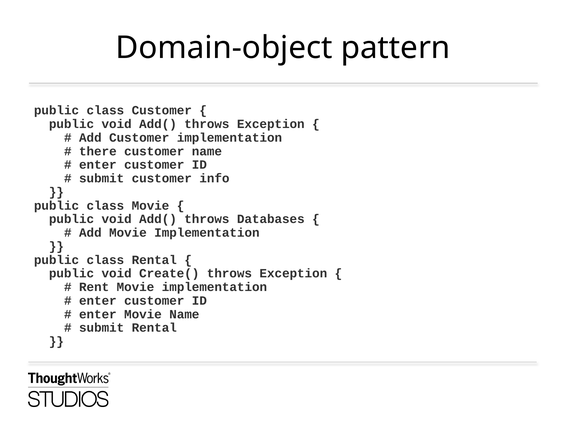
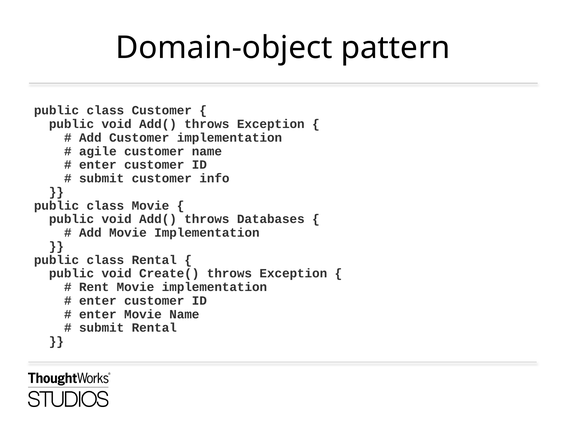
there: there -> agile (98, 151)
